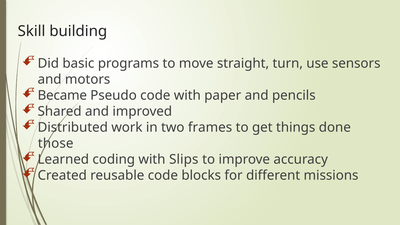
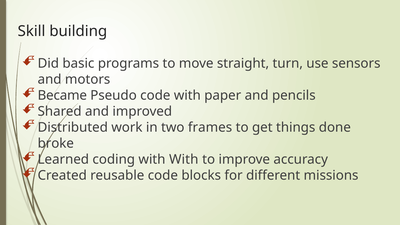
those: those -> broke (56, 143)
with Slips: Slips -> With (184, 159)
